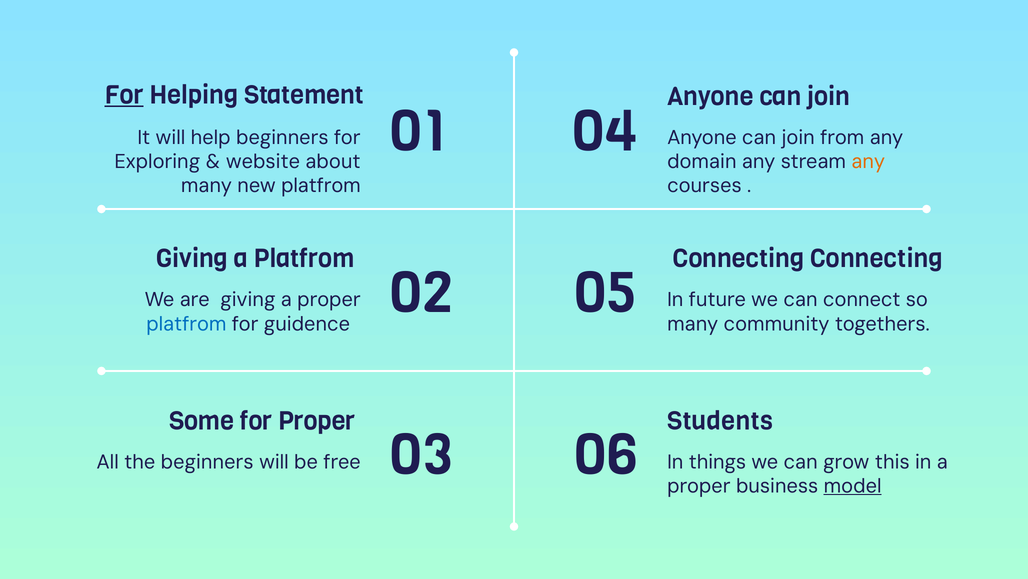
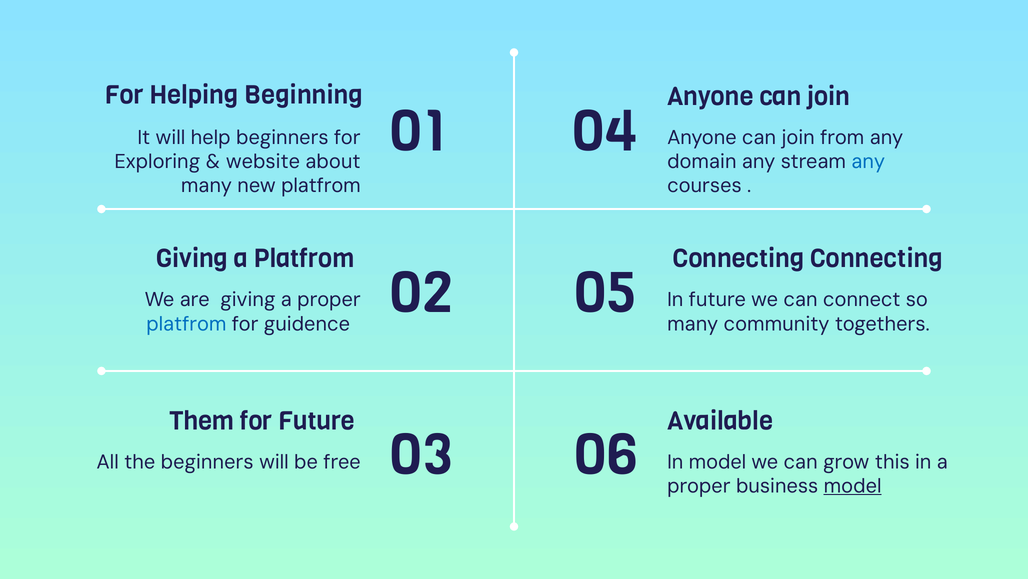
For underline: present -> none (124, 95)
Statement: Statement -> Beginning (304, 95)
any colour: orange -> blue (868, 162)
Some: Some -> Them (202, 421)
for Proper: Proper -> Future (317, 421)
Students: Students -> Available (720, 421)
In things: things -> model (717, 461)
